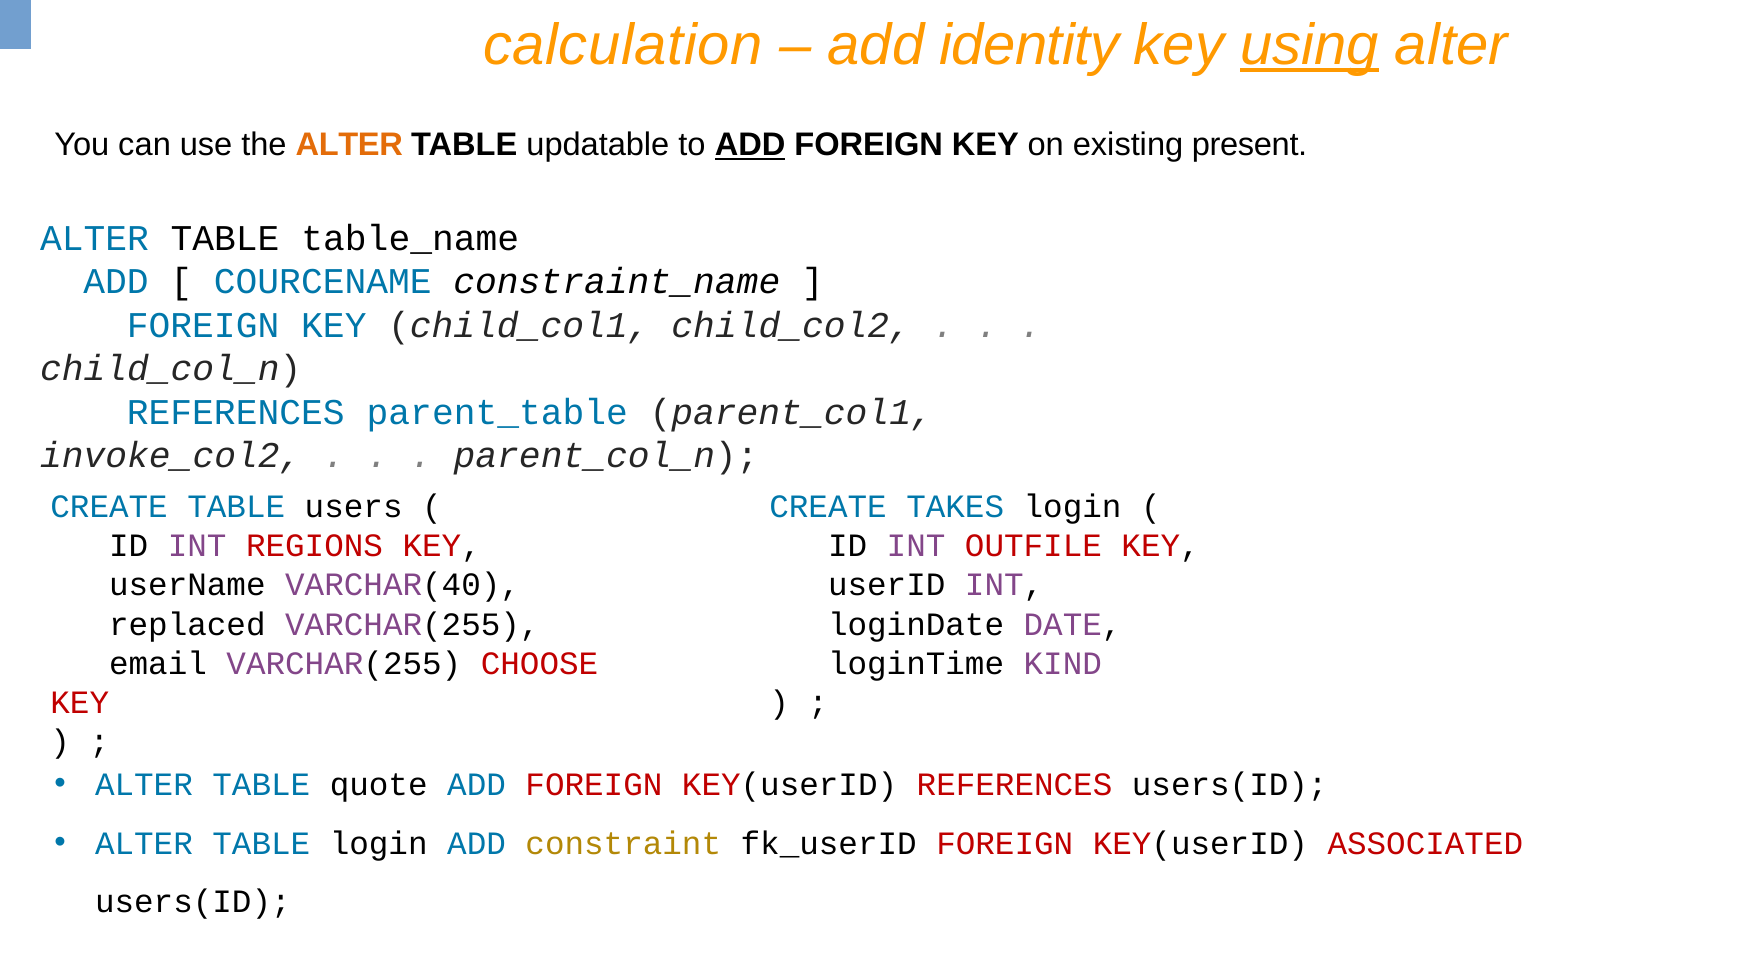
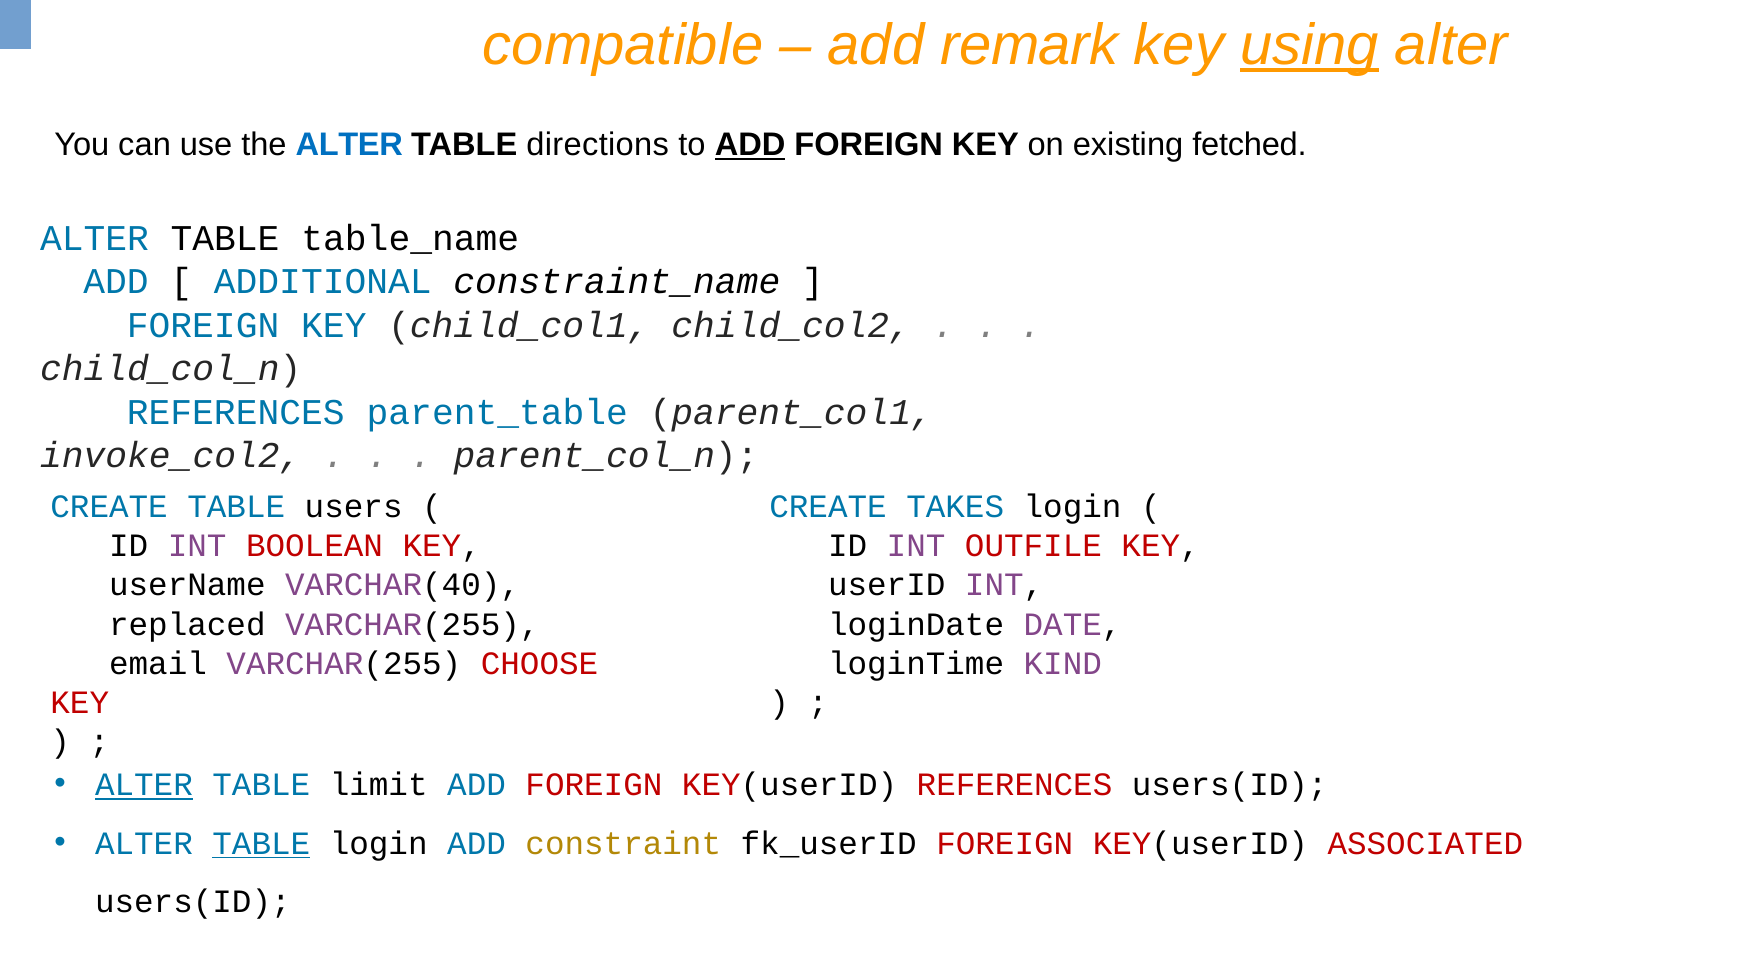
calculation: calculation -> compatible (623, 45)
identity: identity -> remark (1029, 45)
ALTER colour: orange -> blue (349, 145)
updatable: updatable -> directions (598, 145)
present: present -> fetched (1249, 145)
COURCENAME: COURCENAME -> ADDITIONAL (323, 282)
REGIONS: REGIONS -> BOOLEAN (315, 546)
ALTER underline: none -> present (144, 785)
quote: quote -> limit (379, 785)
TABLE underline: none -> present (261, 844)
